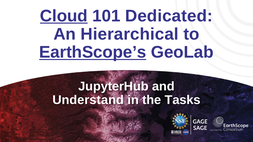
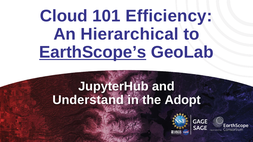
Cloud underline: present -> none (64, 16)
Dedicated: Dedicated -> Efficiency (169, 16)
Tasks: Tasks -> Adopt (183, 100)
